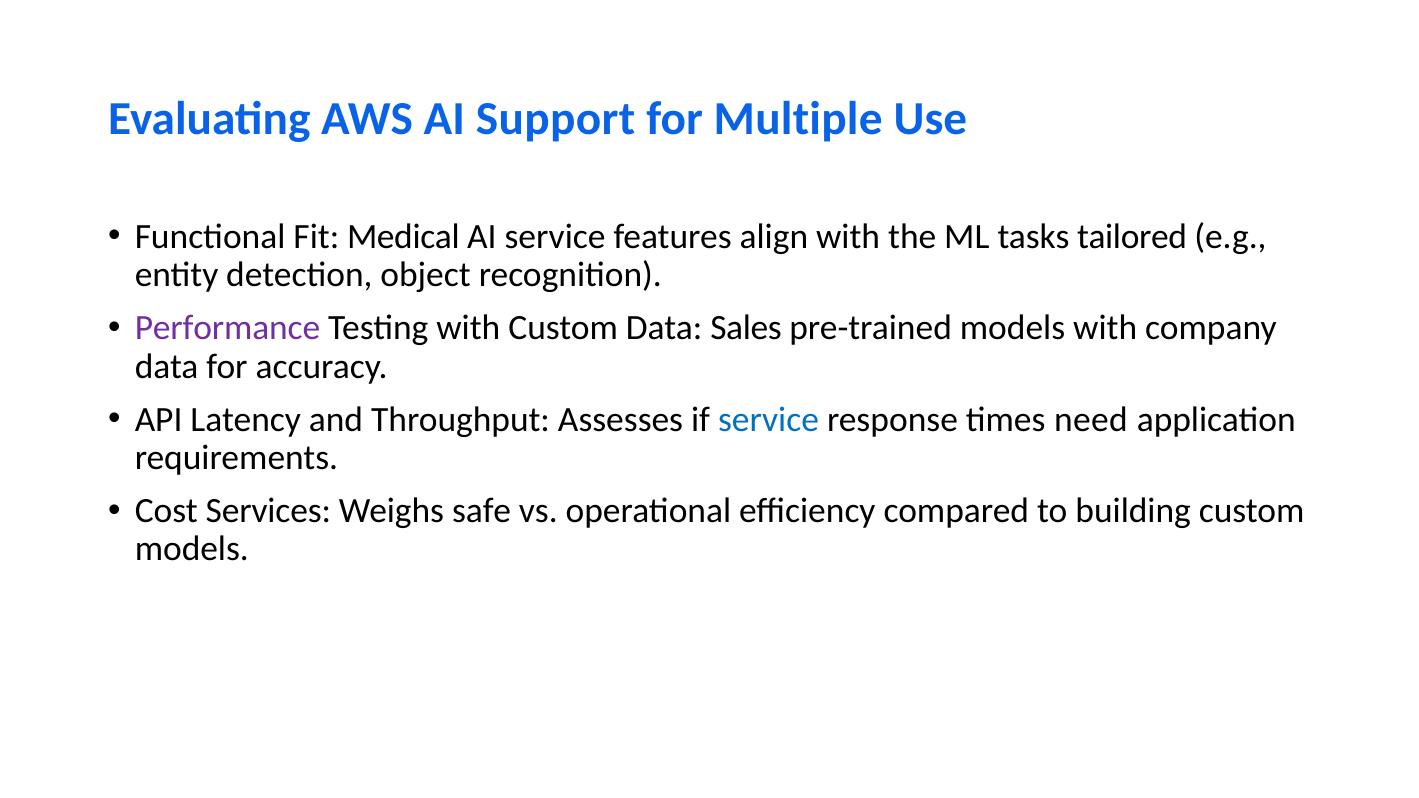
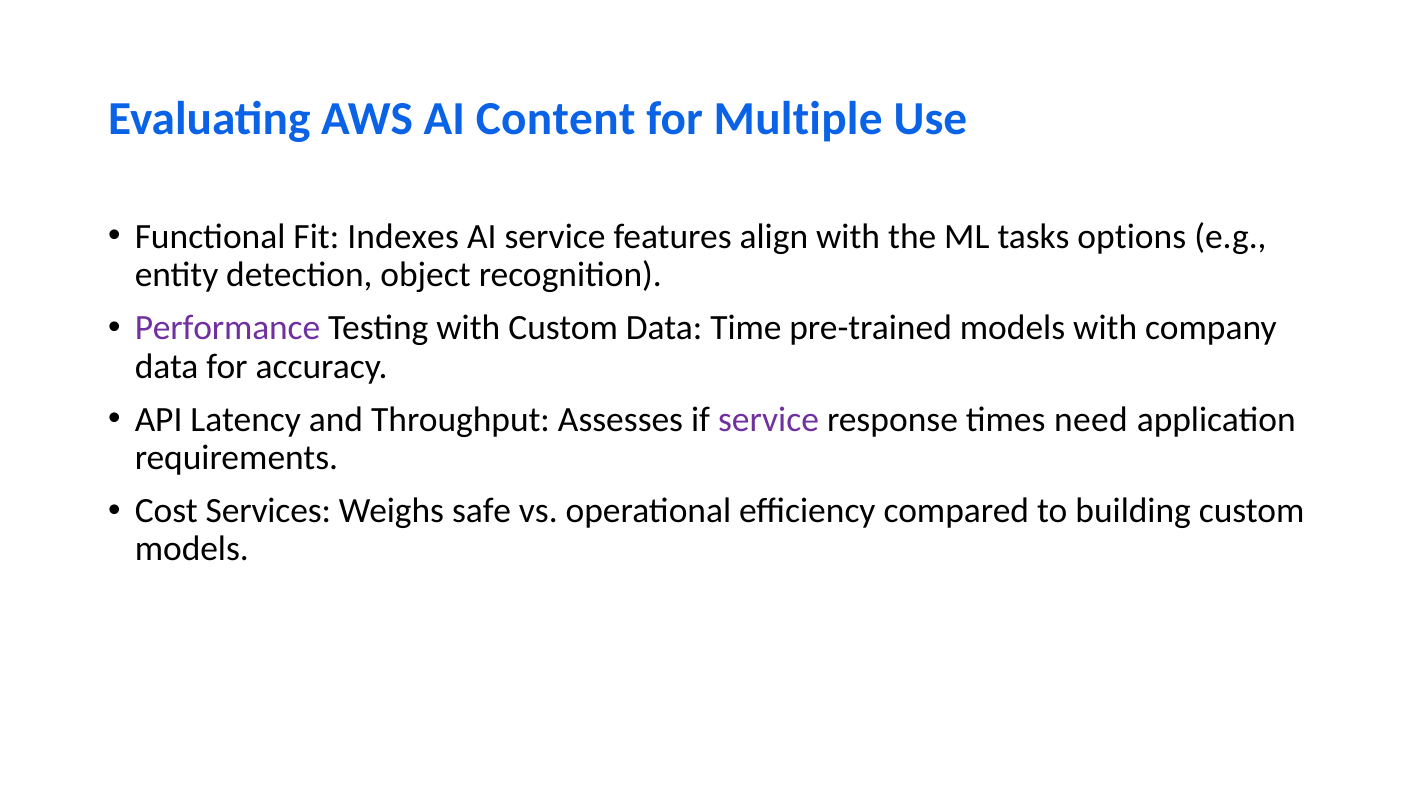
Support: Support -> Content (556, 119)
Medical: Medical -> Indexes (403, 237)
tailored: tailored -> options (1132, 237)
Sales: Sales -> Time (746, 328)
service colour: blue -> purple (769, 420)
